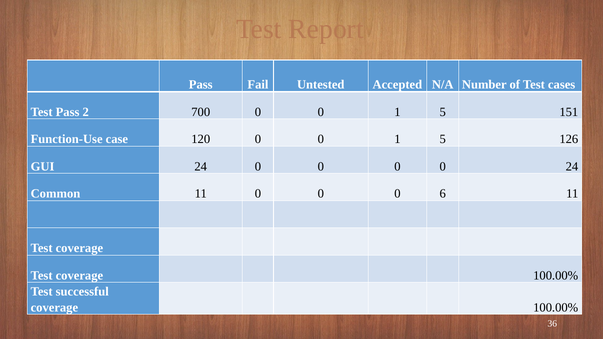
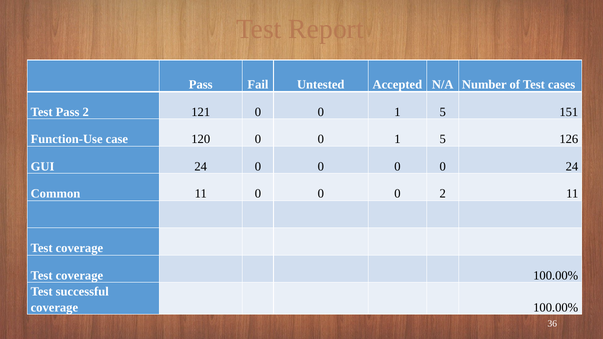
700: 700 -> 121 (201, 112)
0 6: 6 -> 2 (443, 194)
